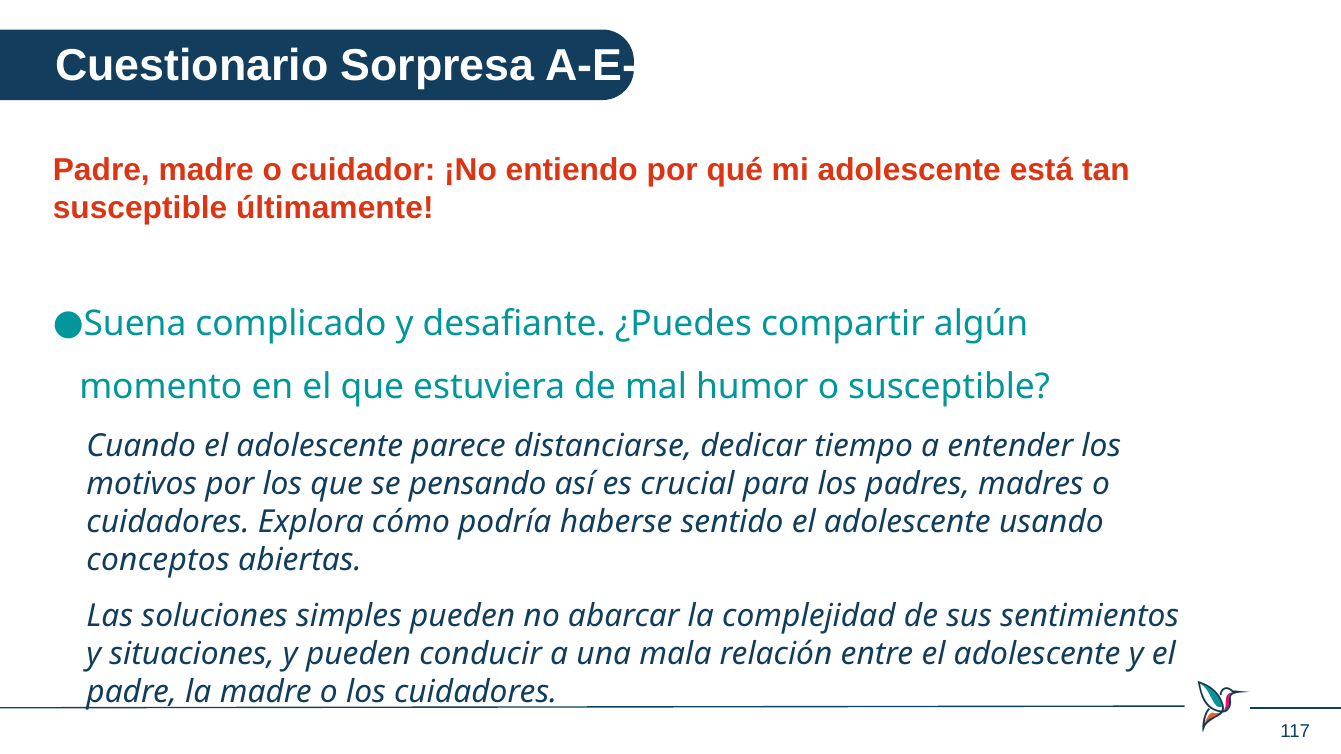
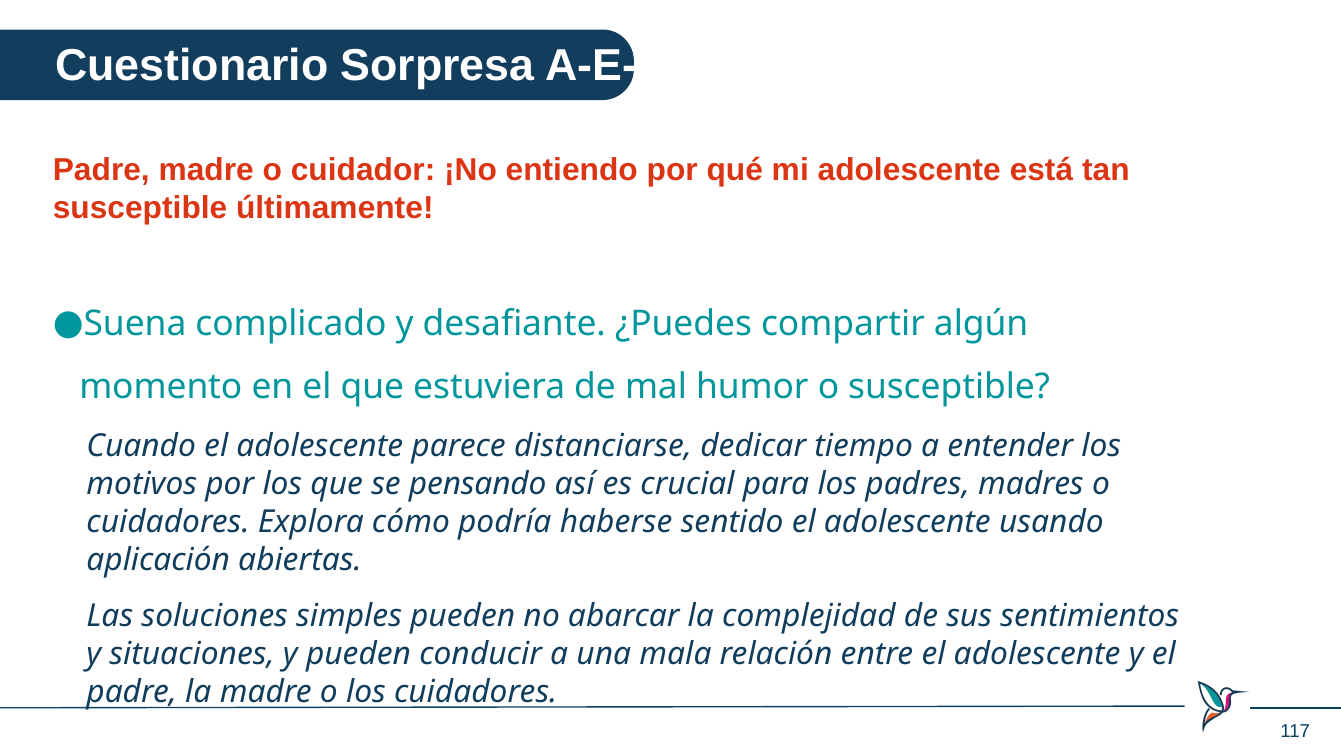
conceptos: conceptos -> aplicación (158, 560)
